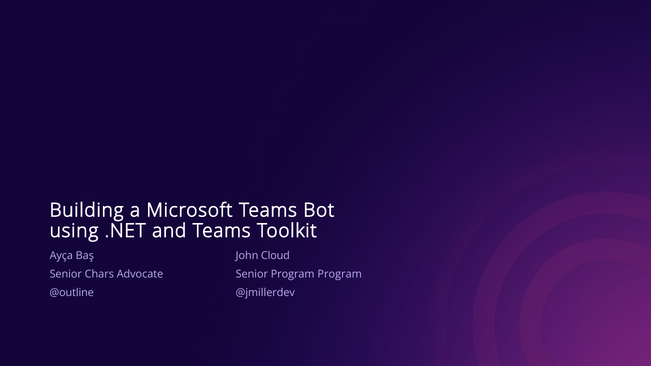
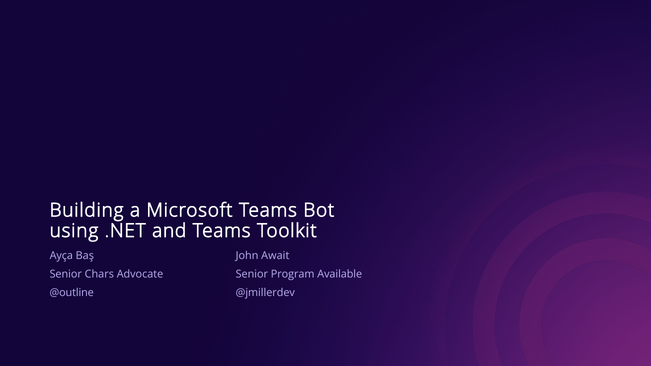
Cloud: Cloud -> Await (275, 256)
Program Program: Program -> Available (340, 275)
